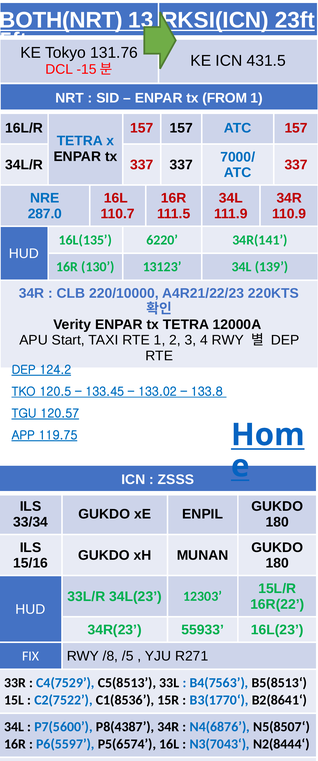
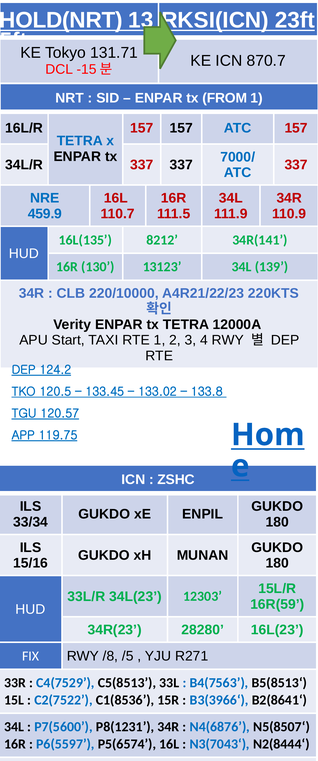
BOTH(NRT: BOTH(NRT -> HOLD(NRT (61, 20)
131.76: 131.76 -> 131.71 (114, 53)
431.5: 431.5 -> 870.7 (266, 61)
287.0: 287.0 -> 459.9 (45, 214)
6220: 6220 -> 8212 (162, 240)
ZSSS: ZSSS -> ZSHC (176, 479)
16R(22: 16R(22 -> 16R(59 (277, 604)
55933: 55933 -> 28280 (203, 630)
B3(1770‘: B3(1770‘ -> B3(3966‘ (219, 700)
P8(4387: P8(4387 -> P8(1231 (125, 727)
